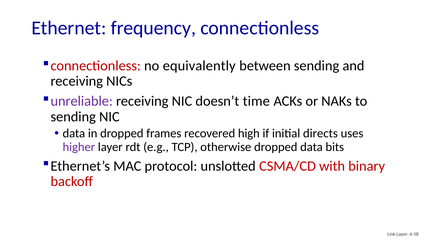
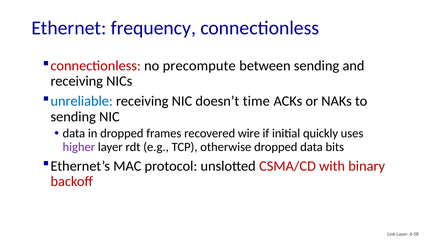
equivalently: equivalently -> precompute (199, 66)
unreliable colour: purple -> blue (82, 101)
high: high -> wire (249, 133)
directs: directs -> quickly (321, 133)
